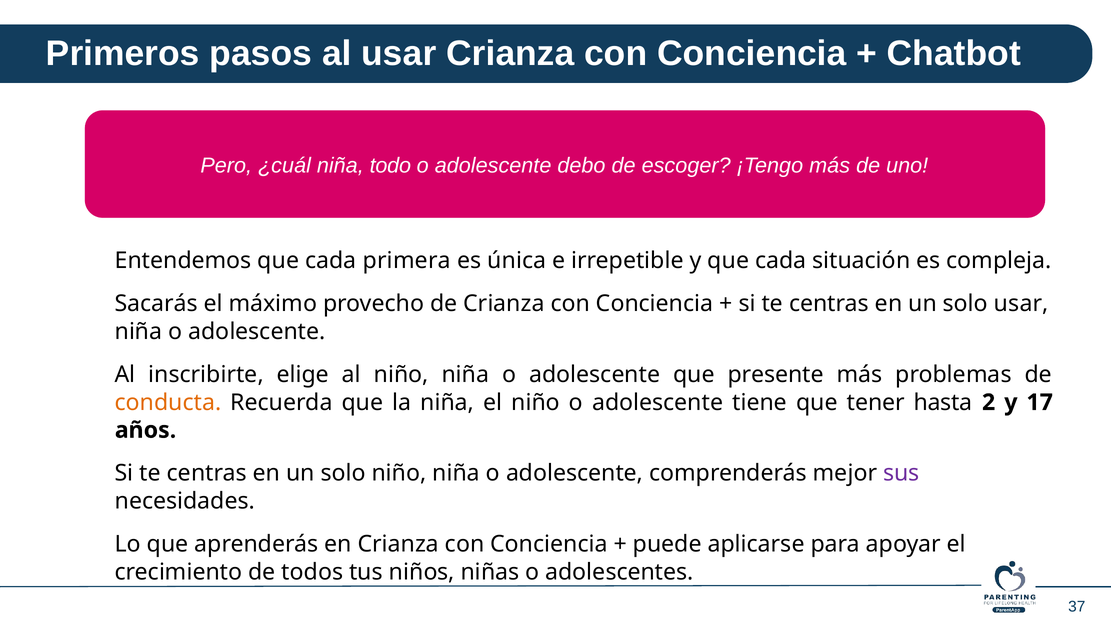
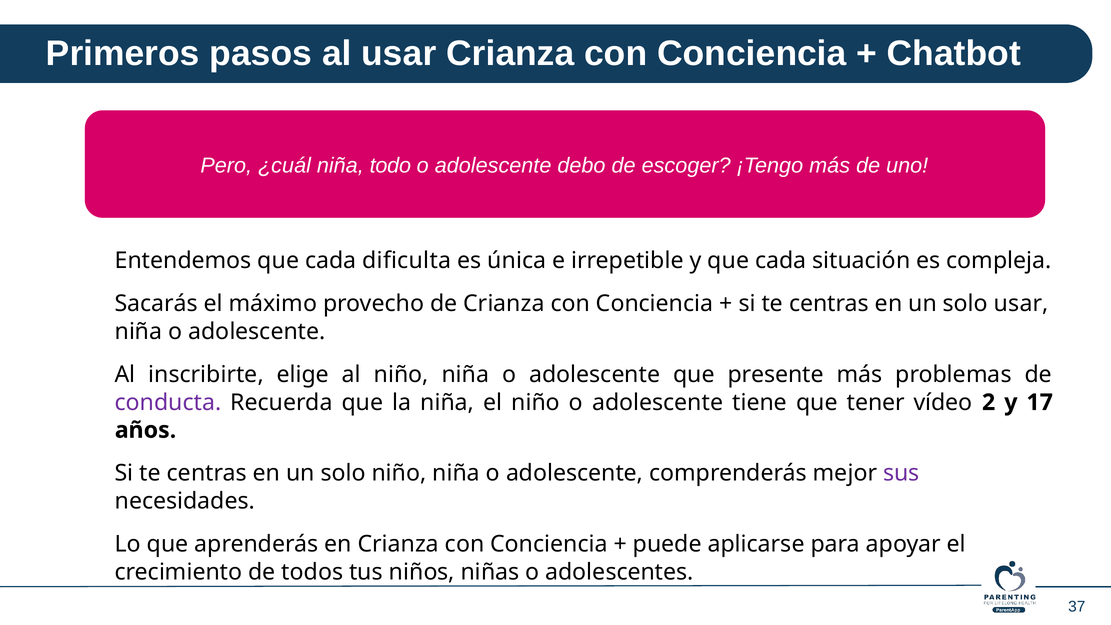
primera: primera -> dificulta (407, 260)
conducta colour: orange -> purple (168, 402)
hasta: hasta -> vídeo (943, 402)
